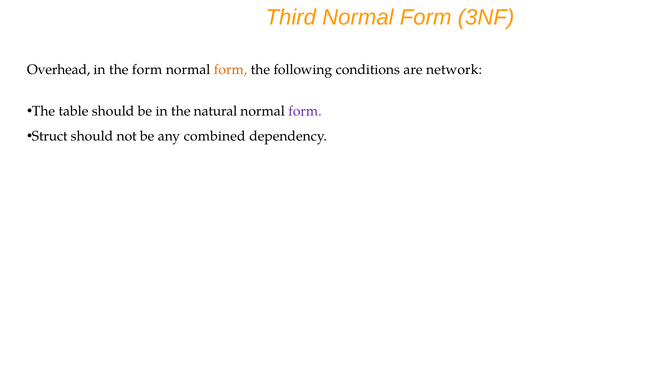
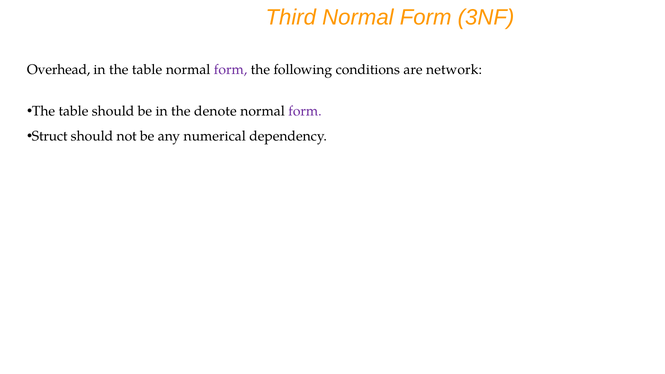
in the form: form -> table (147, 70)
form colour: orange -> purple (231, 70)
natural: natural -> denote (215, 111)
combined: combined -> numerical (215, 136)
